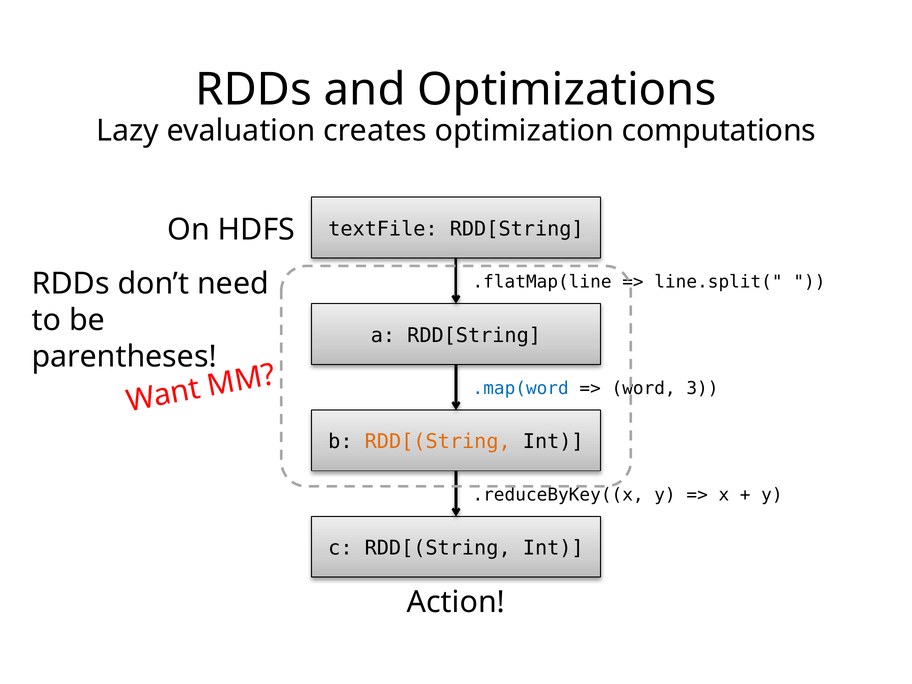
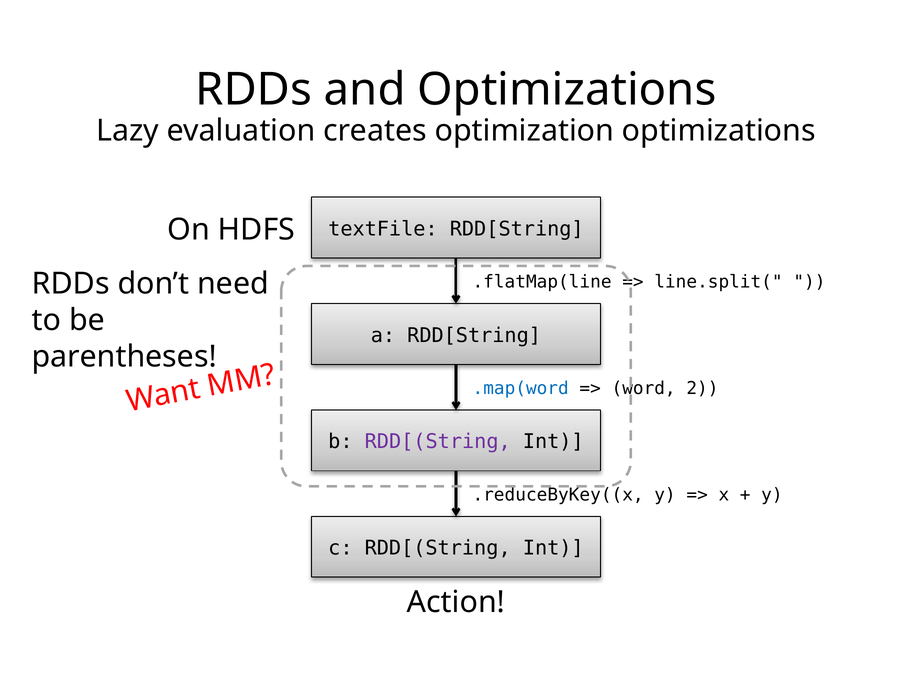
optimization computations: computations -> optimizations (719, 131)
3: 3 -> 2 (702, 388)
RDD[(String colour: orange -> purple (438, 442)
